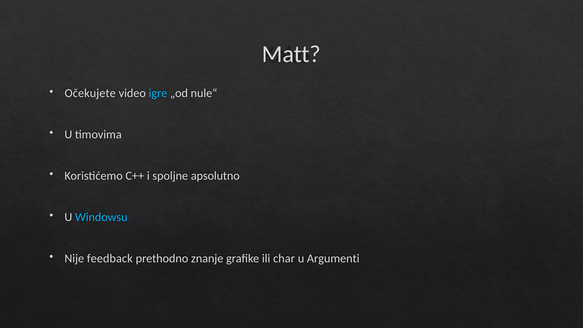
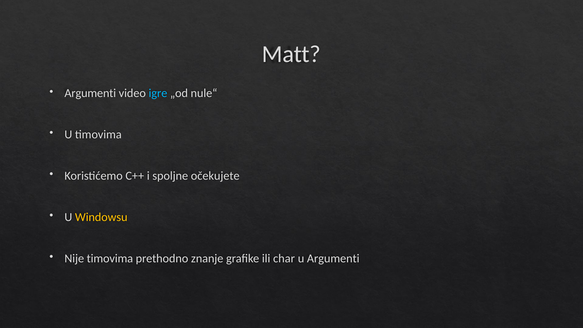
Očekujete: Očekujete -> Argumenti (90, 93)
apsolutno: apsolutno -> očekujete (215, 176)
Windowsu colour: light blue -> yellow (101, 217)
Nije feedback: feedback -> timovima (110, 258)
